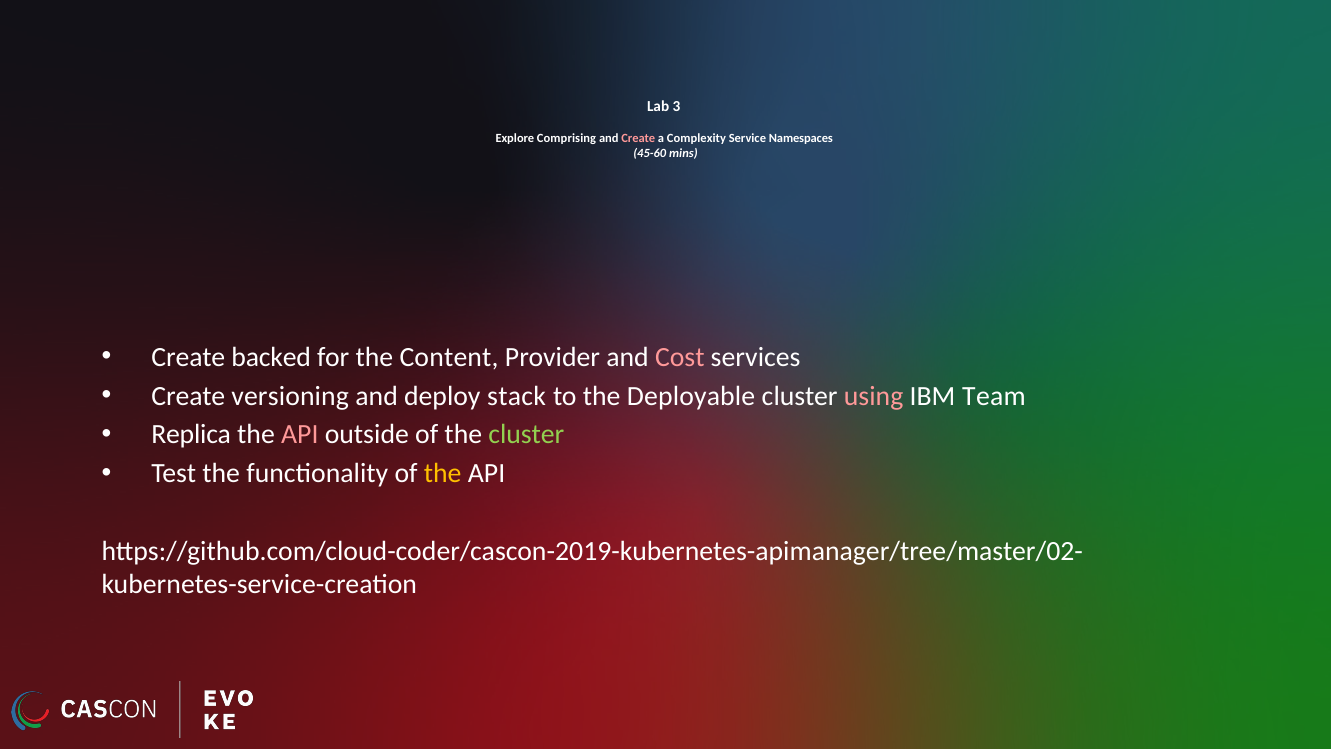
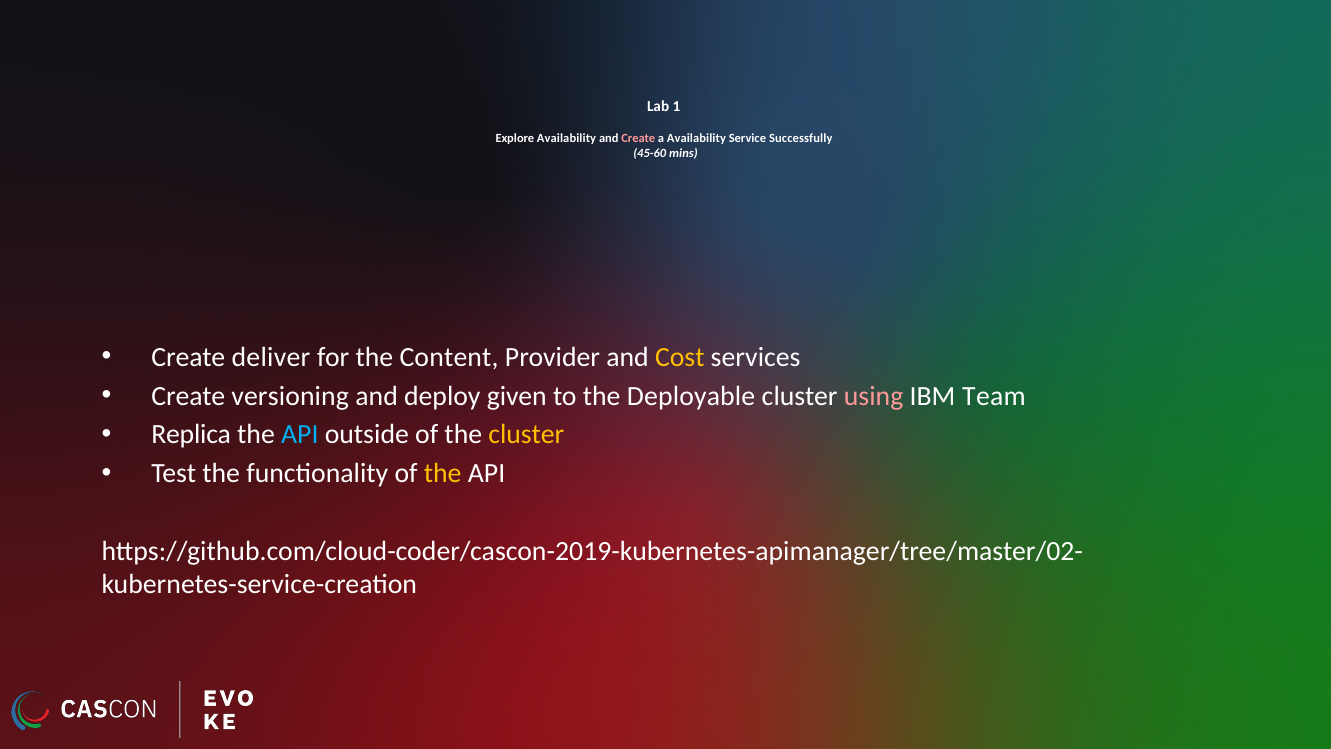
3: 3 -> 1 (677, 107)
Explore Comprising: Comprising -> Availability (567, 138)
a Complexity: Complexity -> Availability (696, 138)
Namespaces: Namespaces -> Successfully (801, 138)
backed: backed -> deliver (271, 357)
Cost colour: pink -> yellow (680, 357)
stack: stack -> given (517, 396)
API colour: pink -> light blue (300, 435)
cluster colour: light green -> yellow (526, 435)
